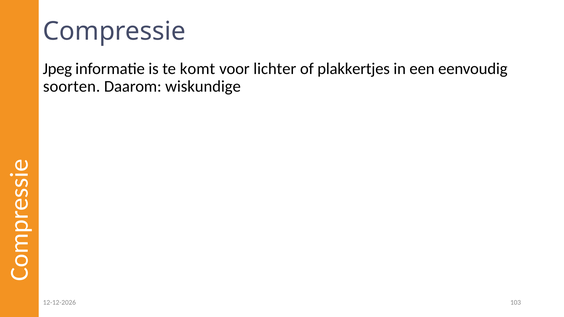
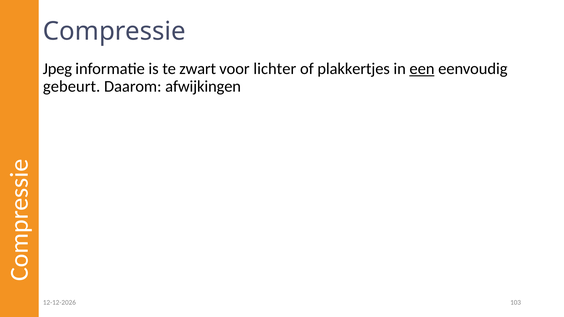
komt: komt -> zwart (198, 69)
een underline: none -> present (422, 69)
soorten: soorten -> gebeurt (72, 87)
wiskundige: wiskundige -> afwijkingen (203, 87)
